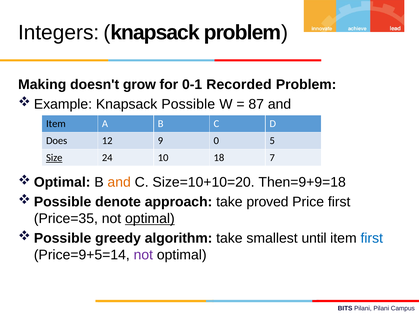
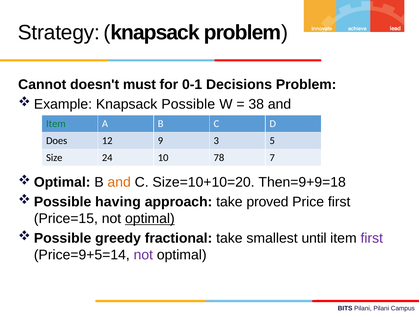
Integers: Integers -> Strategy (59, 33)
Making: Making -> Cannot (42, 85)
grow: grow -> must (139, 85)
Recorded: Recorded -> Decisions (239, 85)
87: 87 -> 38 (256, 104)
Item colour: black -> green (56, 124)
0: 0 -> 3 (216, 141)
Size underline: present -> none (54, 158)
18: 18 -> 78 (219, 158)
denote: denote -> having (118, 202)
Price=35: Price=35 -> Price=15 (66, 219)
algorithm: algorithm -> fractional (179, 238)
first colour: blue -> purple (372, 238)
